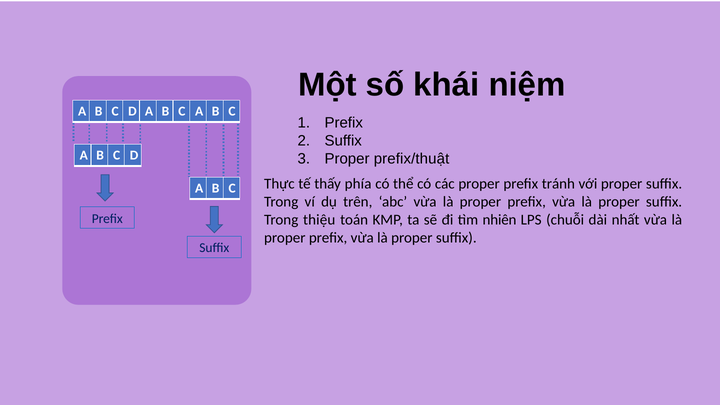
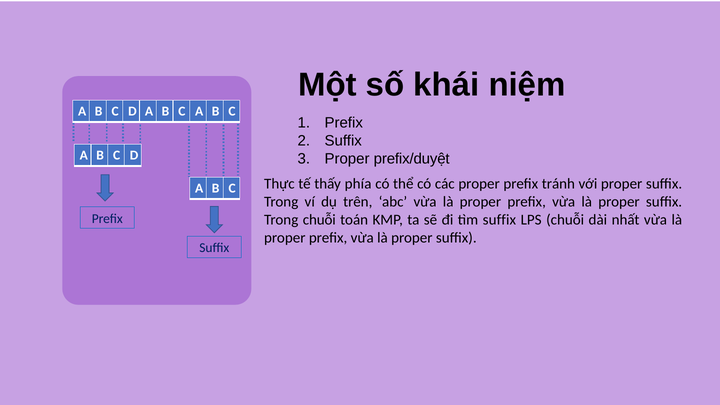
prefix/thuật: prefix/thuật -> prefix/duyệt (412, 159)
Trong thiệu: thiệu -> chuỗi (319, 220)
tìm nhiên: nhiên -> suffix (499, 220)
